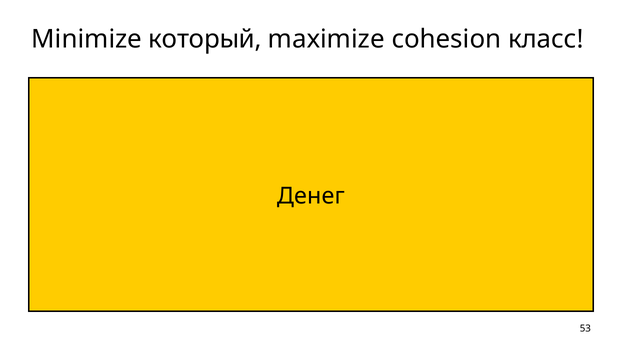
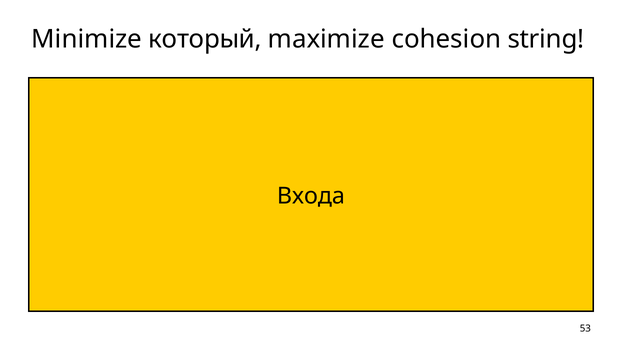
класс: класс -> string (546, 39)
Денег: Денег -> Входа (311, 196)
